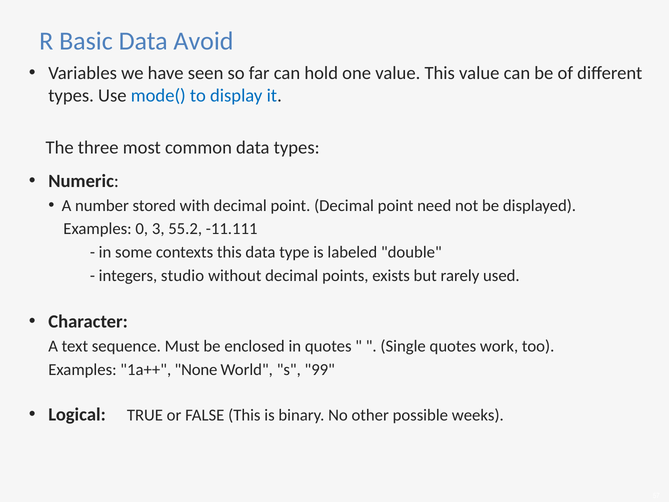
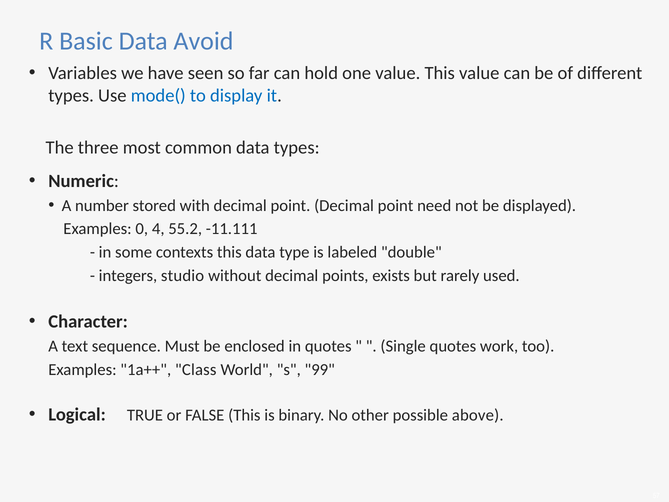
3: 3 -> 4 (158, 229)
None: None -> Class (196, 369)
weeks: weeks -> above (478, 415)
